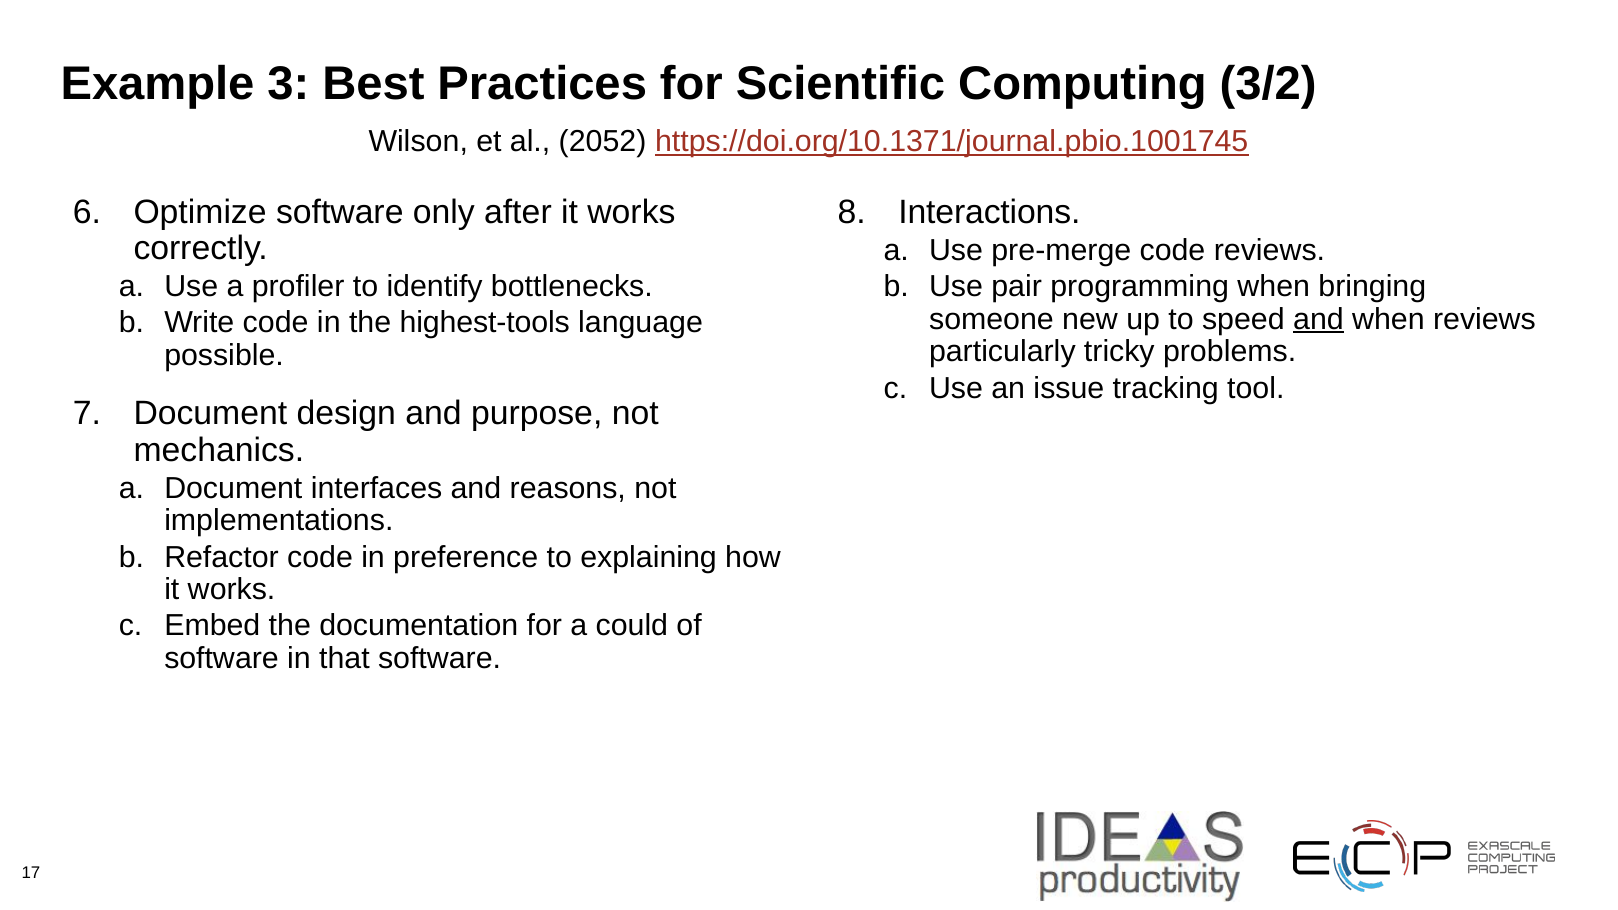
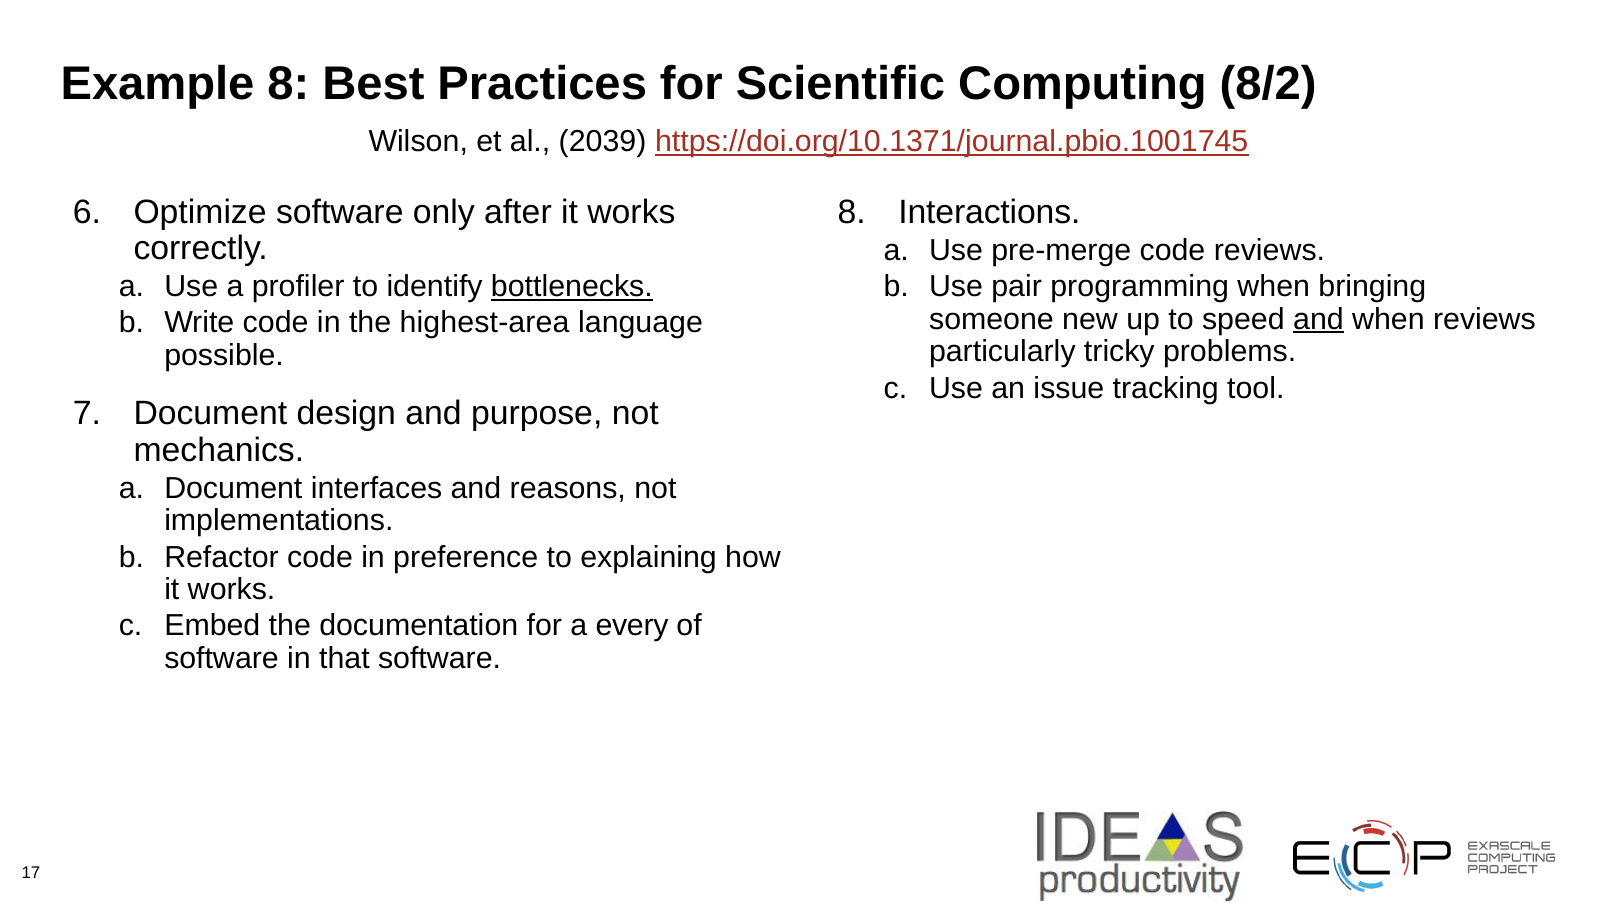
Example 3: 3 -> 8 (288, 84)
3/2: 3/2 -> 8/2 (1268, 84)
2052: 2052 -> 2039 (603, 142)
bottlenecks underline: none -> present (572, 287)
highest-tools: highest-tools -> highest-area (485, 323)
could: could -> every (632, 626)
